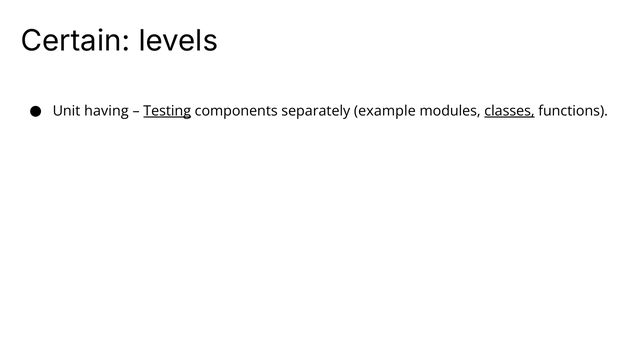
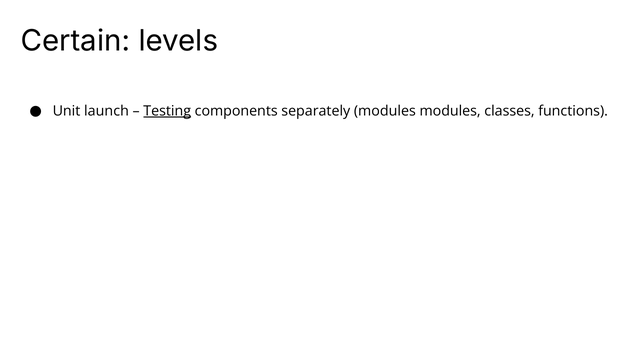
having: having -> launch (106, 111)
separately example: example -> modules (385, 111)
classes underline: present -> none (509, 111)
